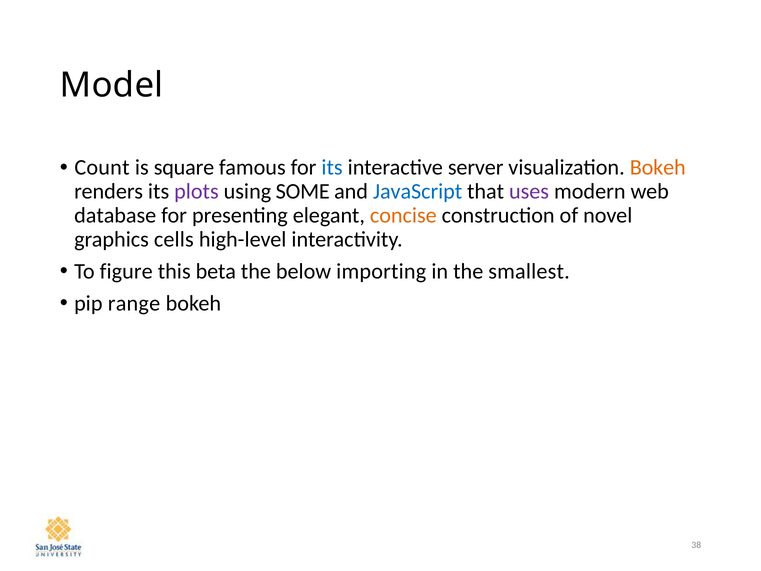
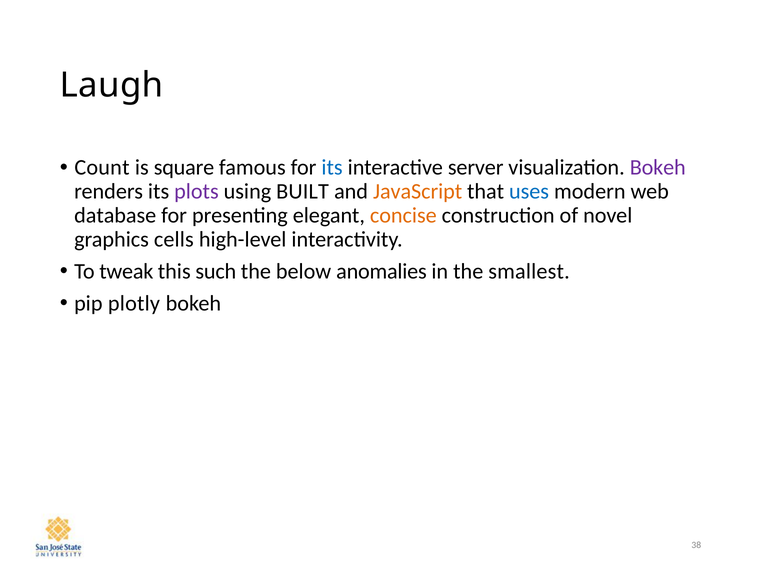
Model: Model -> Laugh (112, 85)
Bokeh colour: orange -> purple (658, 168)
SOME: SOME -> BUILT (303, 192)
JavaScript colour: blue -> orange (418, 192)
uses colour: purple -> blue (529, 192)
figure: figure -> tweak (126, 271)
beta: beta -> such (216, 271)
importing: importing -> anomalies (381, 271)
range: range -> plotly (134, 303)
